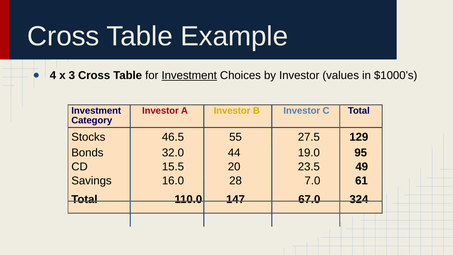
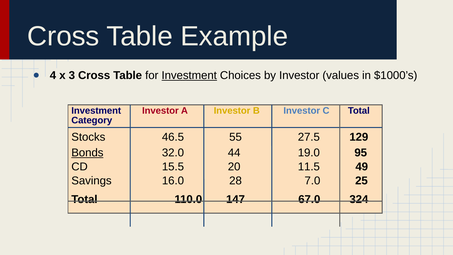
Bonds underline: none -> present (87, 153)
23.5: 23.5 -> 11.5 (309, 167)
61: 61 -> 25 (361, 181)
